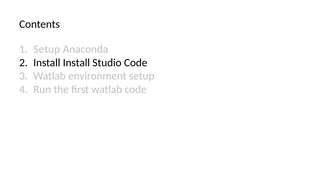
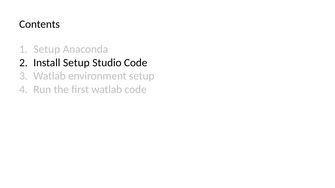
Install Install: Install -> Setup (76, 63)
